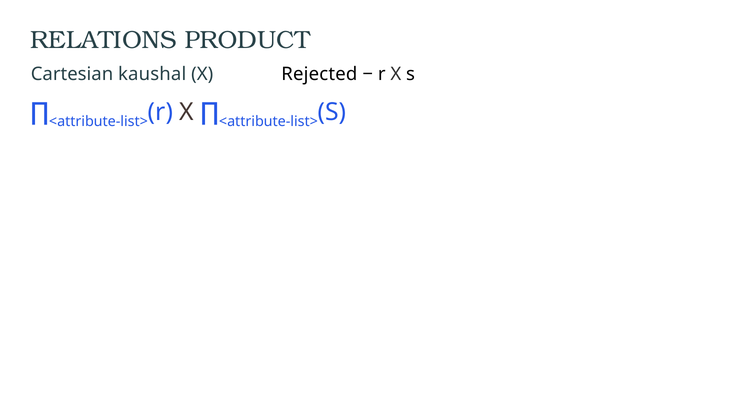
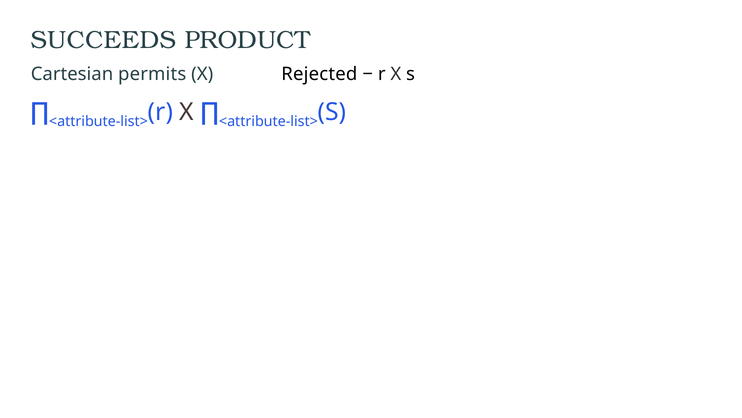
RELATIONS: RELATIONS -> SUCCEEDS (103, 40)
kaushal: kaushal -> permits (152, 74)
